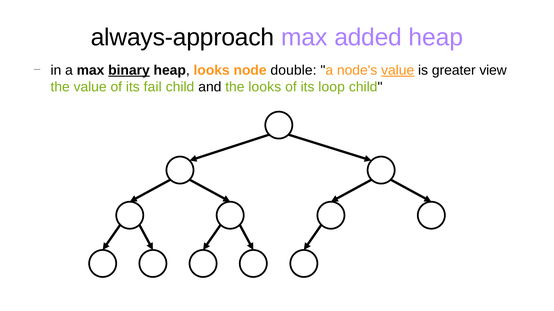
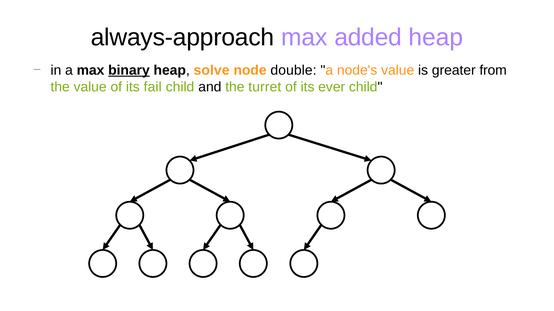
heap looks: looks -> solve (212, 70)
value underline: present -> none (398, 70)
view: view -> from (493, 70)
the looks: looks -> turret (265, 87)
loop: loop -> ever (332, 87)
